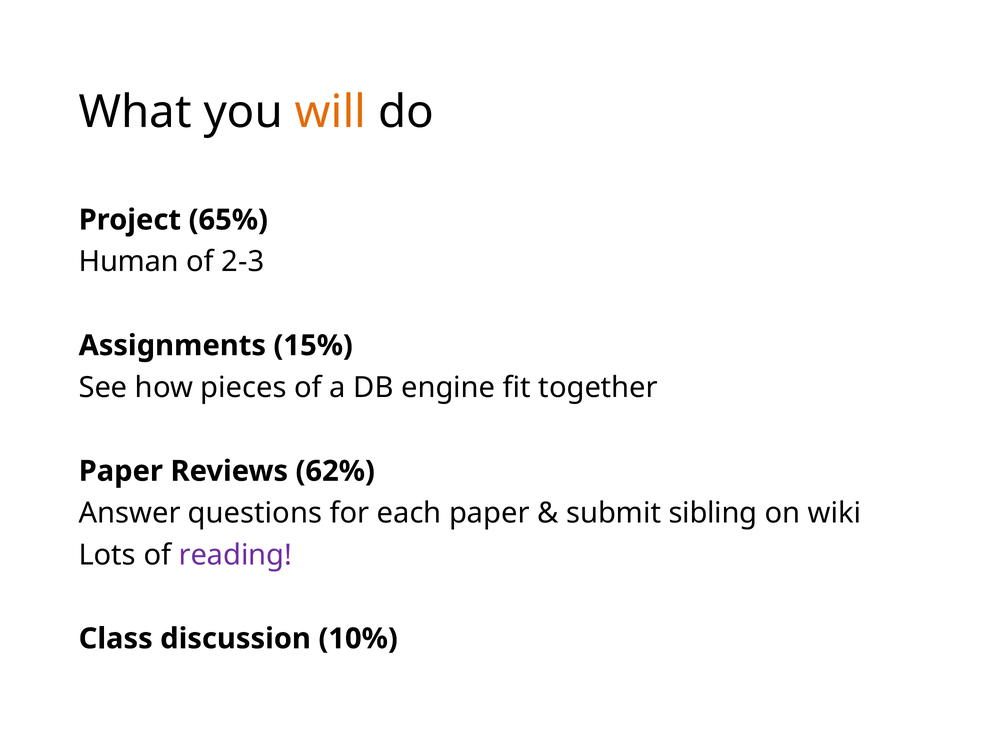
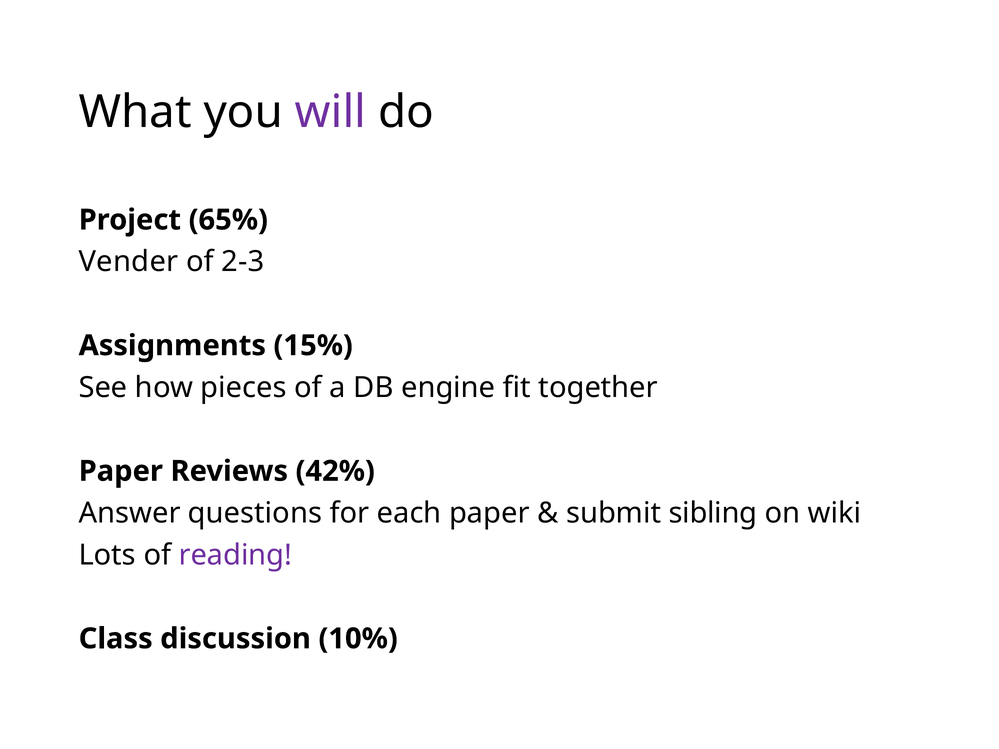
will colour: orange -> purple (330, 112)
Human: Human -> Vender (129, 262)
62%: 62% -> 42% (335, 471)
